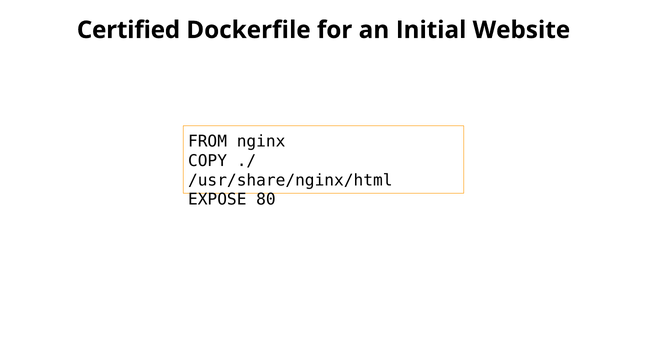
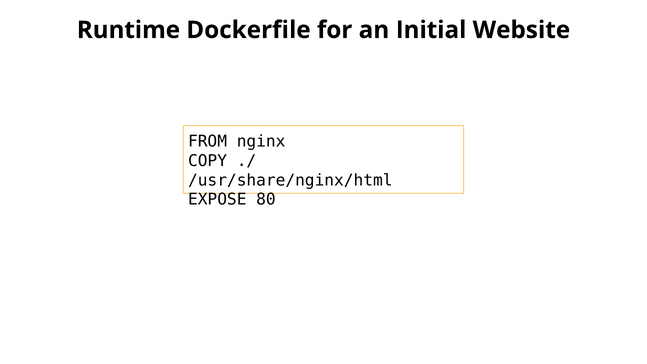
Certified: Certified -> Runtime (128, 30)
